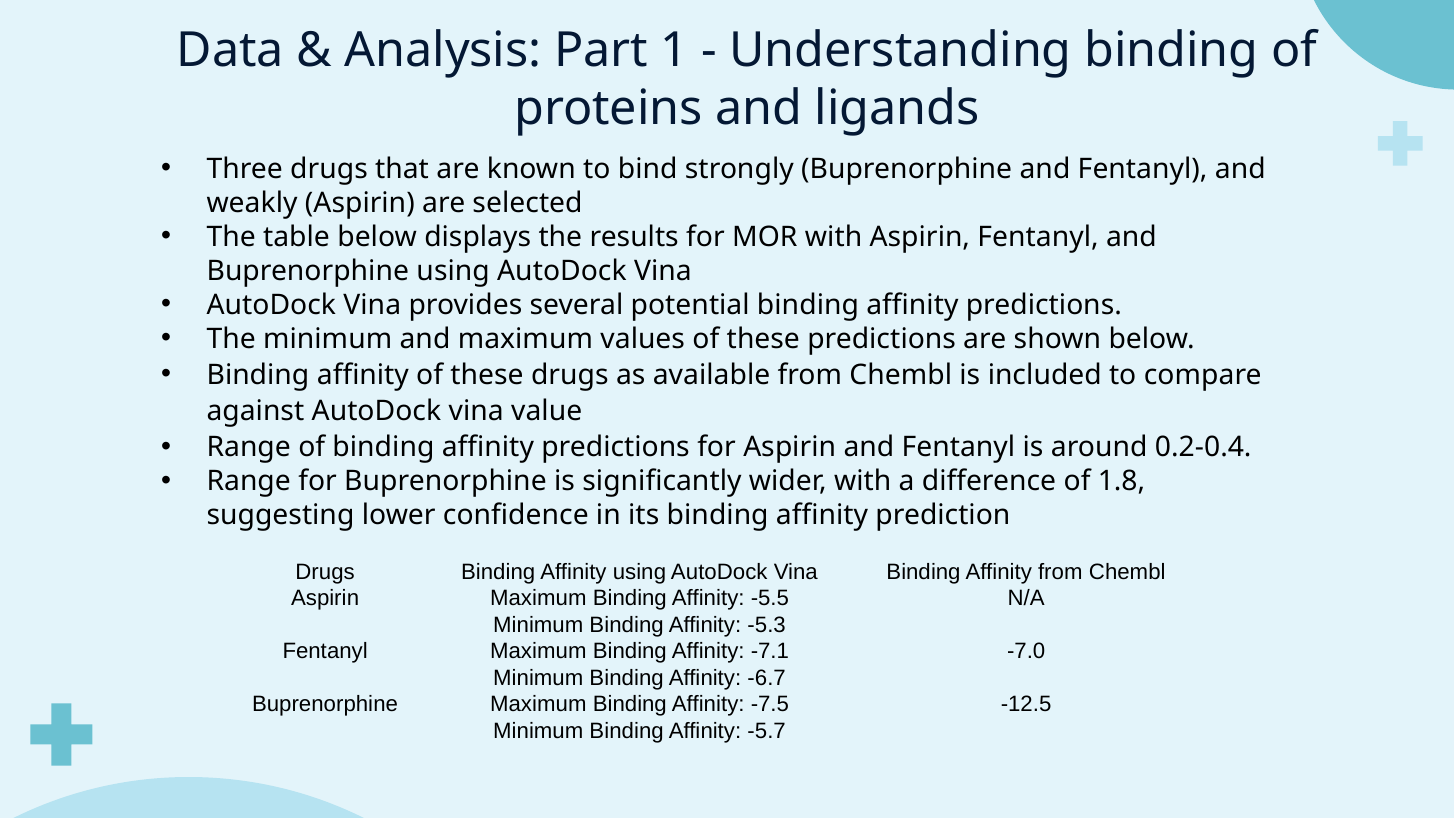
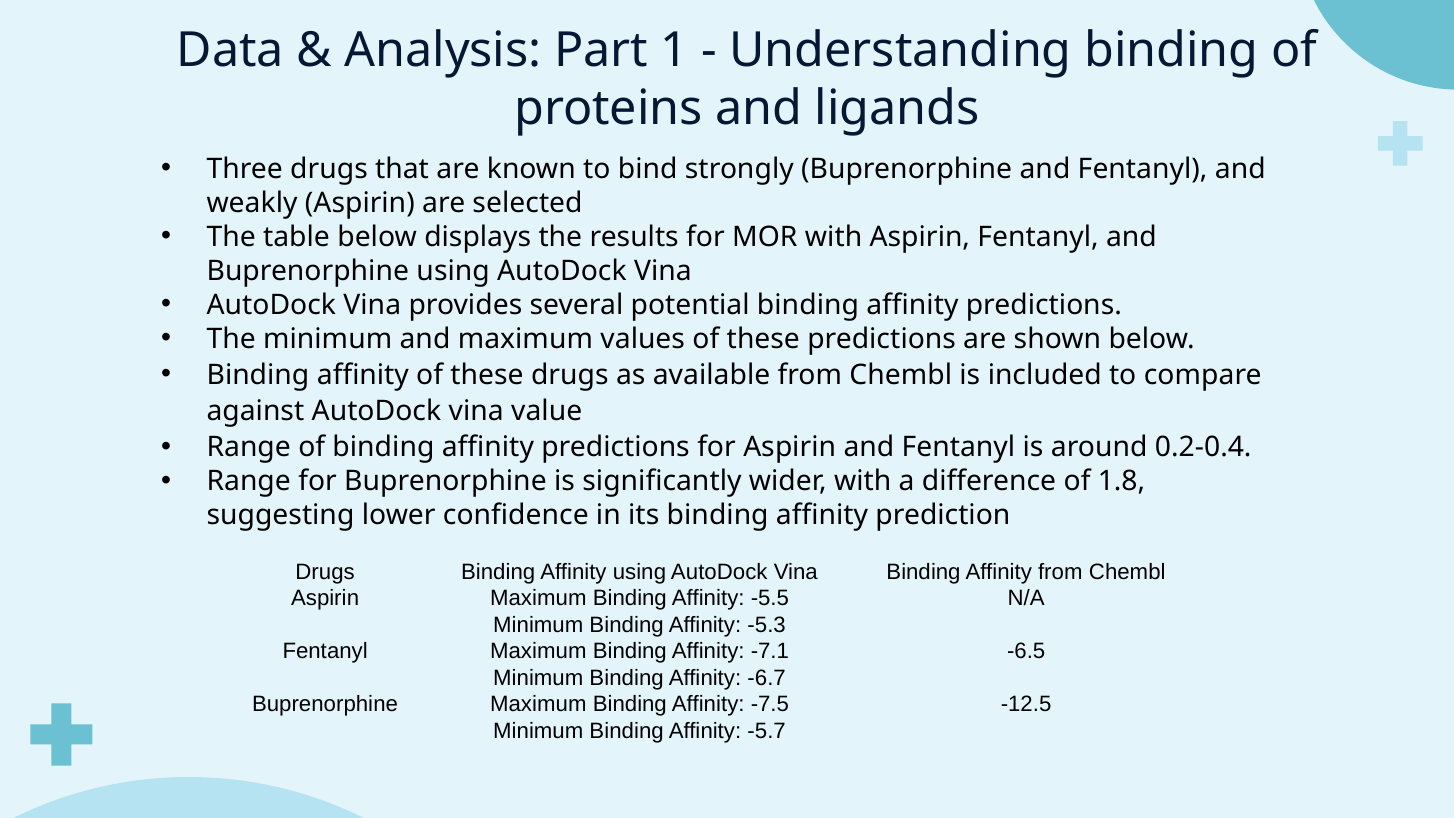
-7.0: -7.0 -> -6.5 (1026, 651)
